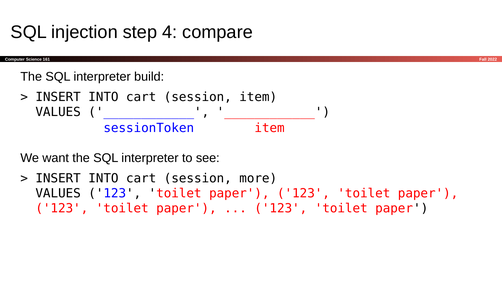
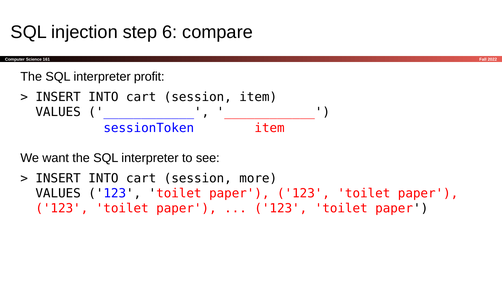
4: 4 -> 6 (170, 32)
build: build -> profit (149, 77)
